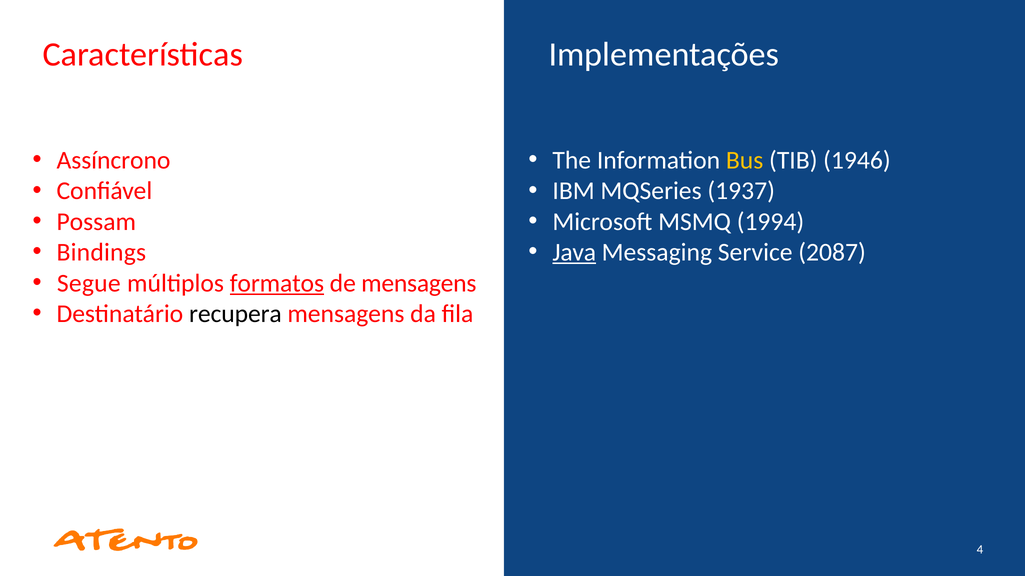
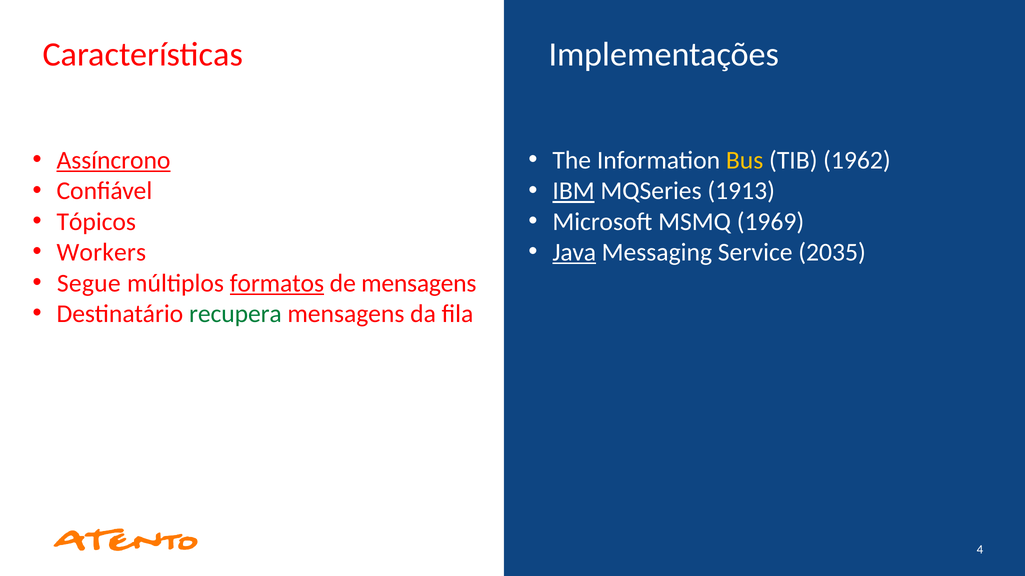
Assíncrono underline: none -> present (113, 160)
1946: 1946 -> 1962 (857, 160)
IBM underline: none -> present (574, 191)
1937: 1937 -> 1913 (741, 191)
Possam: Possam -> Tópicos (96, 222)
1994: 1994 -> 1969 (770, 222)
Bindings: Bindings -> Workers (101, 253)
2087: 2087 -> 2035 (832, 253)
recupera colour: black -> green (235, 314)
